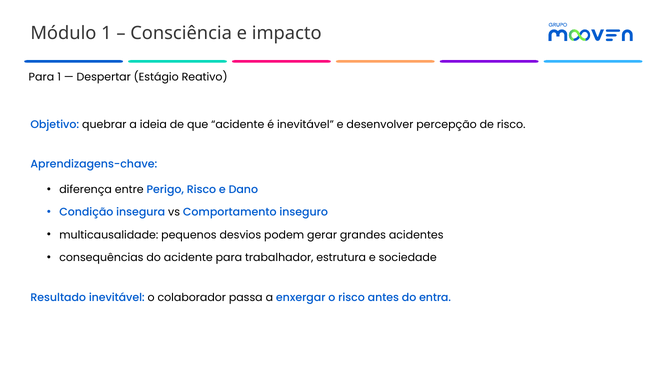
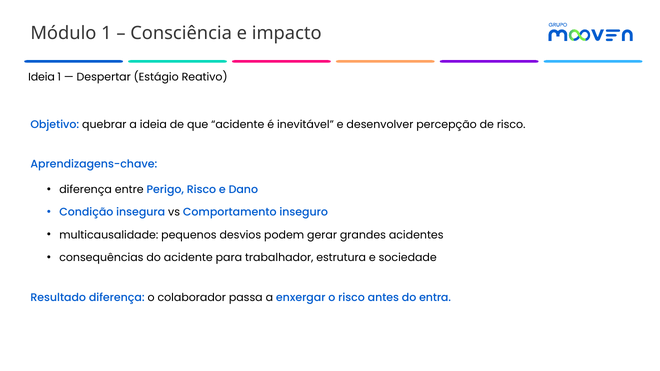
Para: Para -> Ideia (42, 77)
Resultado inevitável: inevitável -> diferença (117, 298)
